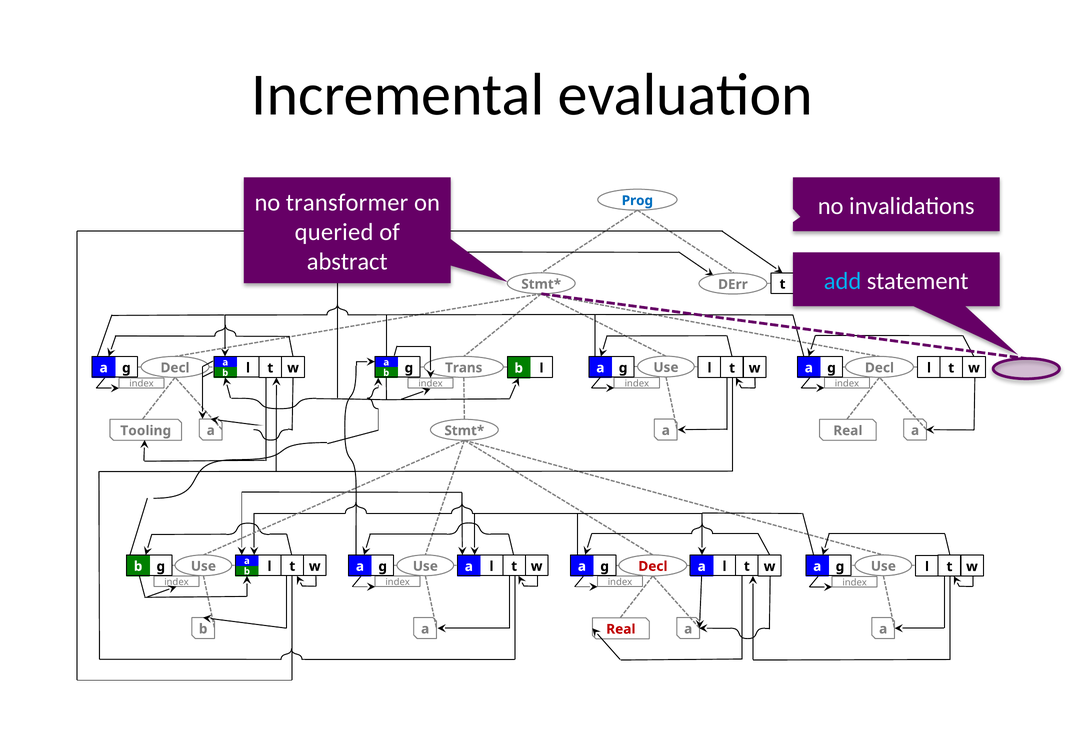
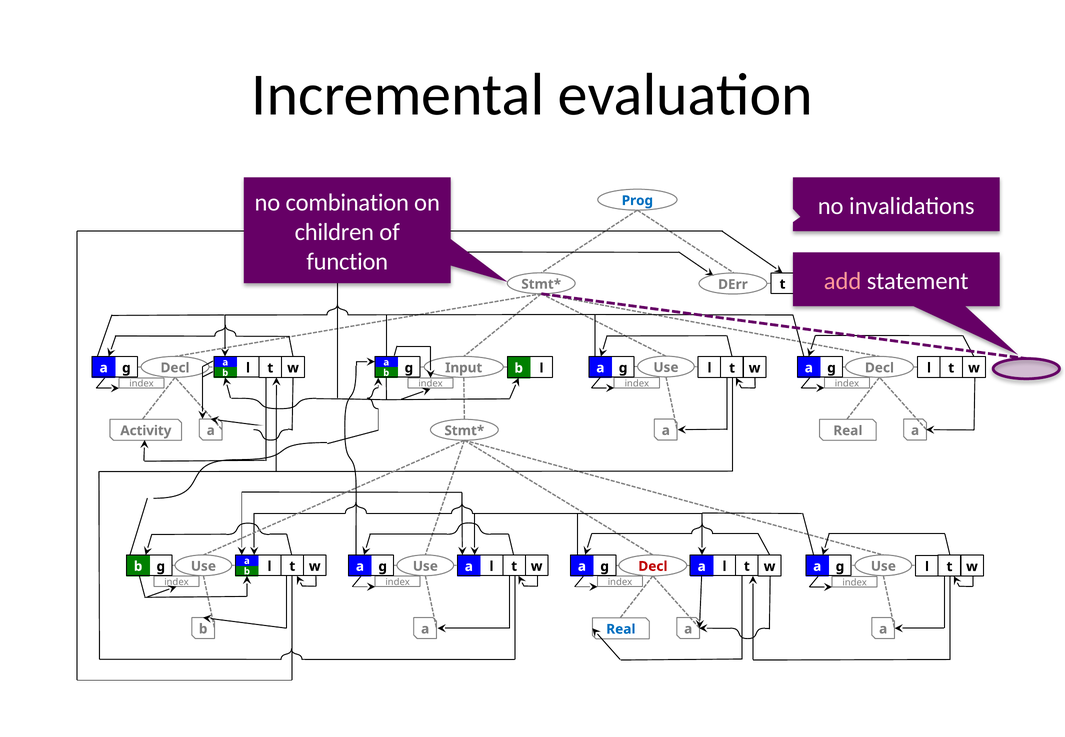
transformer: transformer -> combination (347, 203)
queried: queried -> children (334, 232)
abstract: abstract -> function (347, 262)
add colour: light blue -> pink (843, 281)
Trans: Trans -> Input (464, 368)
Tooling: Tooling -> Activity (146, 431)
Real colour: red -> blue (621, 629)
